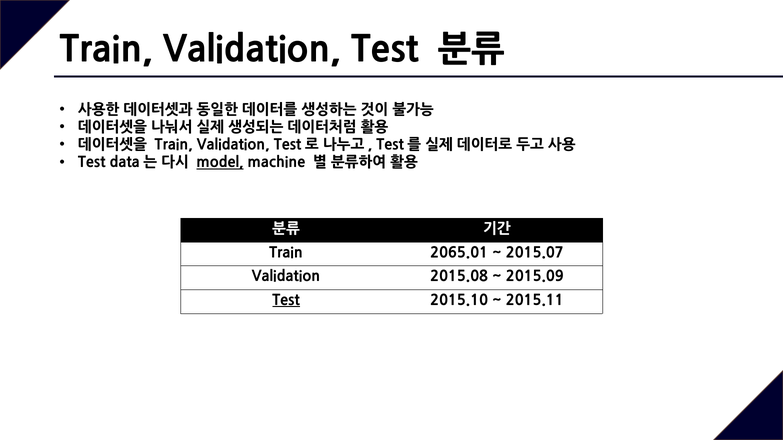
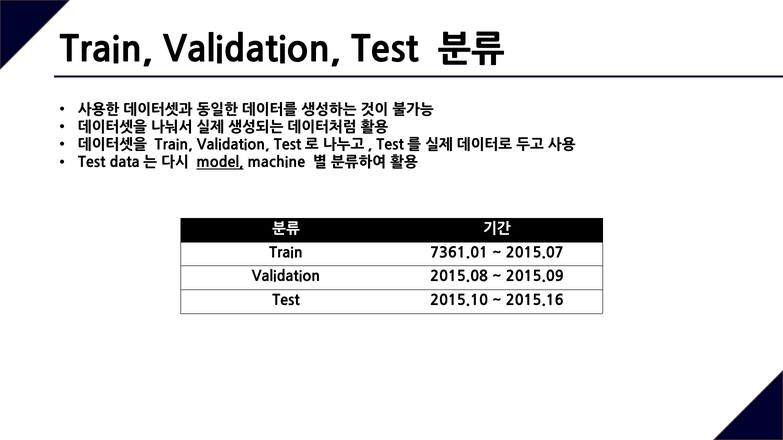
2065.01: 2065.01 -> 7361.01 (459, 253)
Test underline: present -> none (286, 301)
2015.11: 2015.11 -> 2015.16 (535, 301)
